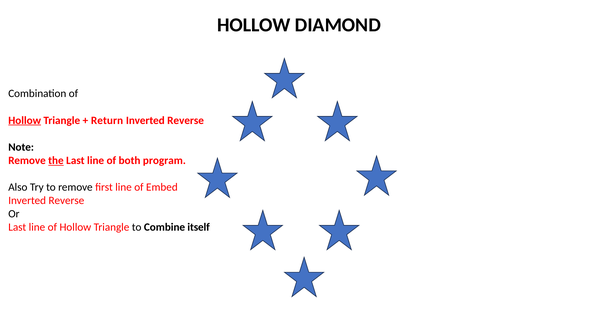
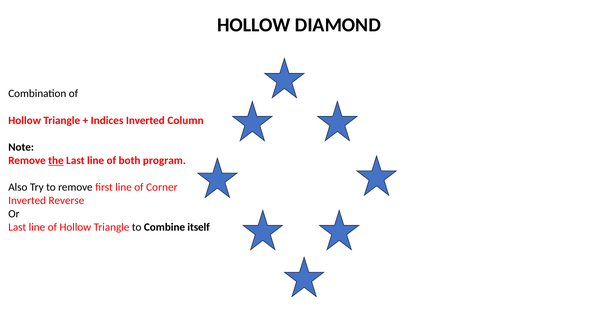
Hollow underline: present -> none (25, 120)
Return: Return -> Indices (107, 120)
Reverse: Reverse -> Column (186, 120)
Embed: Embed -> Corner (162, 187)
